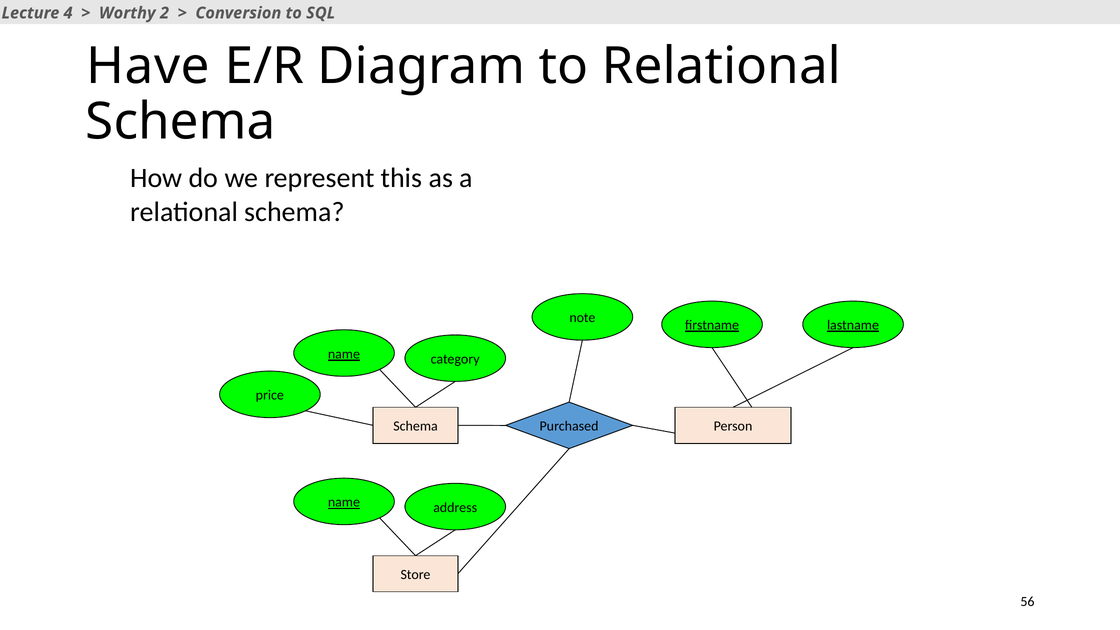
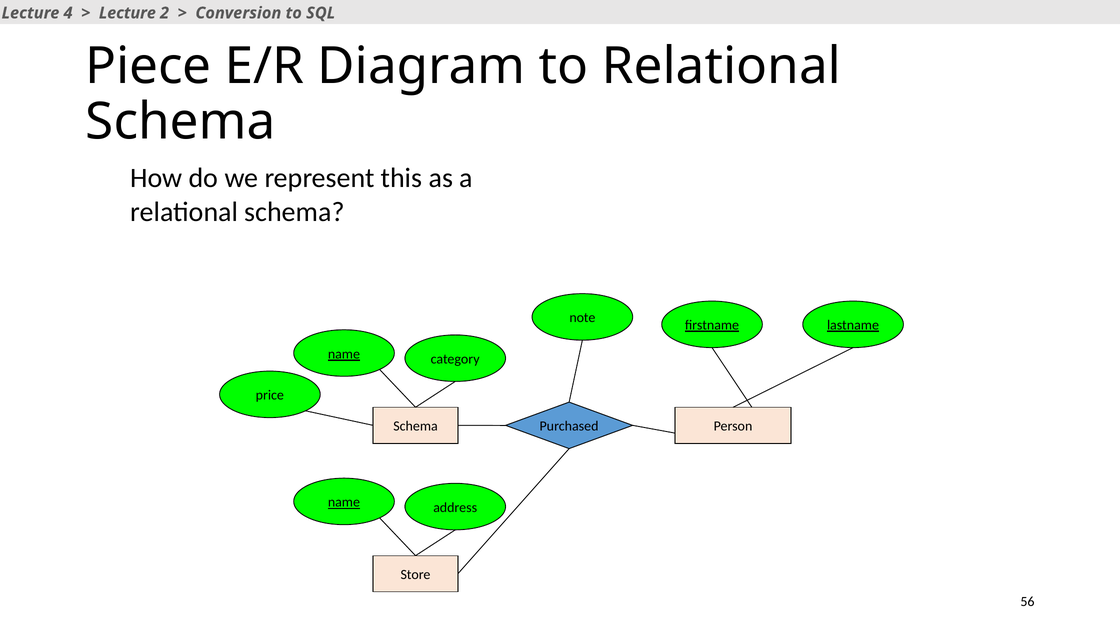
Worthy: Worthy -> Lecture (127, 13)
Have: Have -> Piece (148, 66)
